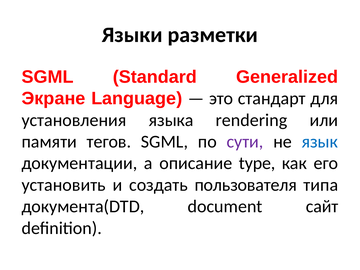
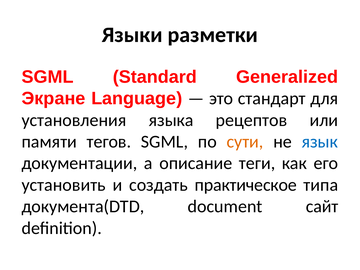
rendering: rendering -> рецептов (251, 120)
сути colour: purple -> orange (245, 142)
type: type -> теги (257, 163)
пользователя: пользователя -> практическое (246, 185)
